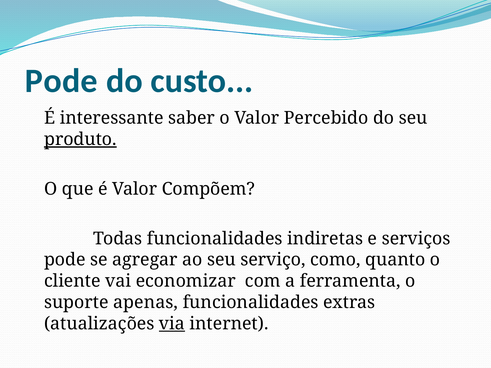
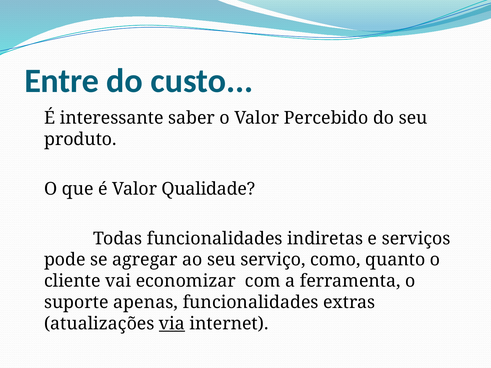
Pode: Pode -> Entre (62, 81)
produto underline: present -> none (80, 139)
Compõem: Compõem -> Qualidade (208, 189)
